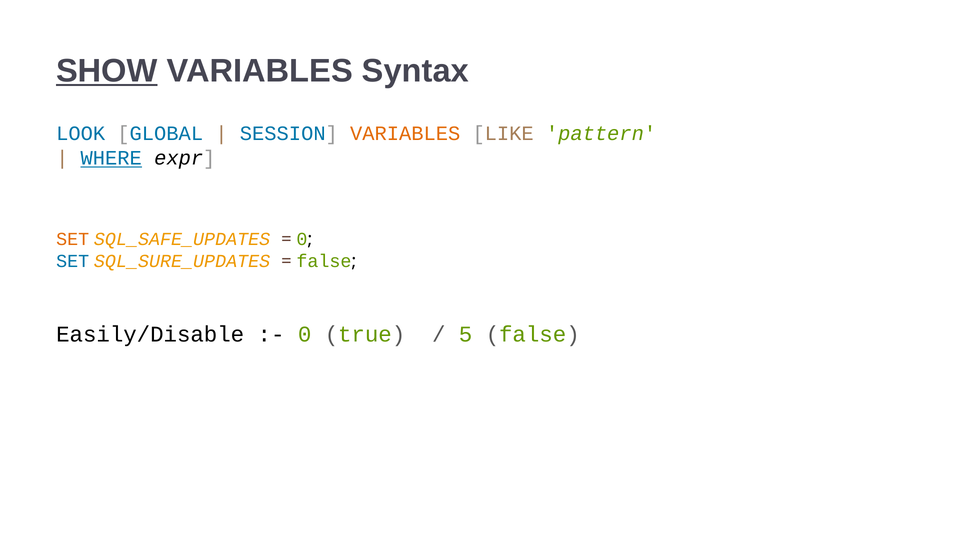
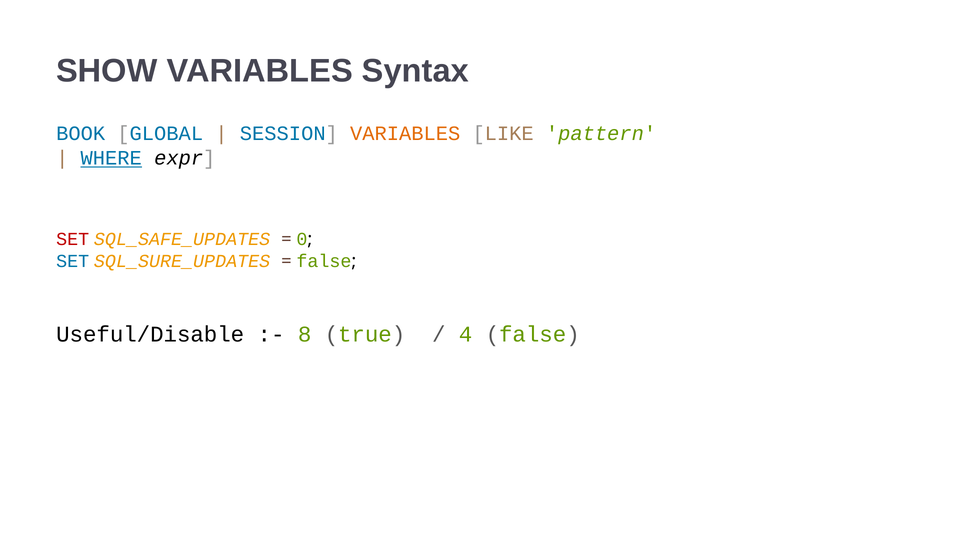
SHOW underline: present -> none (107, 71)
LOOK: LOOK -> BOOK (81, 134)
SET colour: orange -> red (73, 239)
Easily/Disable: Easily/Disable -> Useful/Disable (150, 334)
0: 0 -> 8 (305, 334)
5: 5 -> 4 (466, 334)
